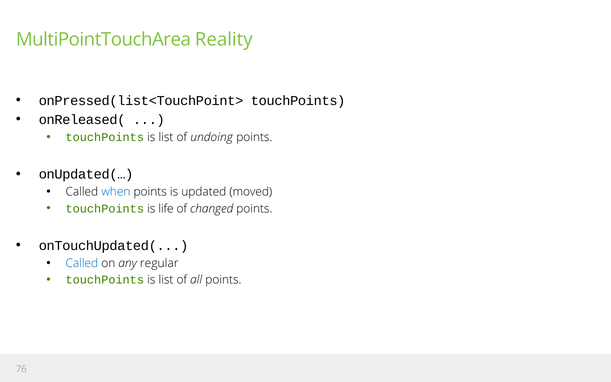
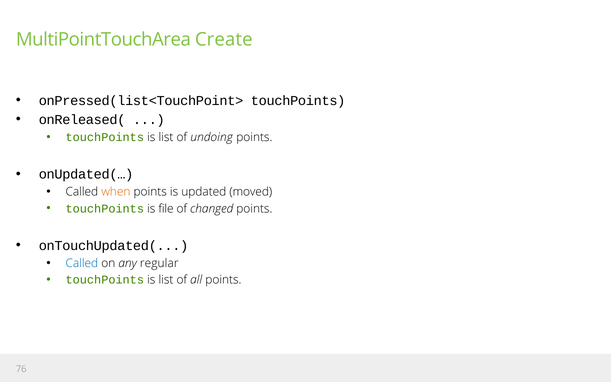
Reality: Reality -> Create (224, 39)
when colour: blue -> orange (116, 192)
life: life -> file (166, 209)
